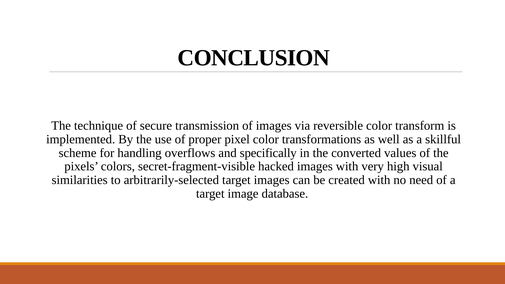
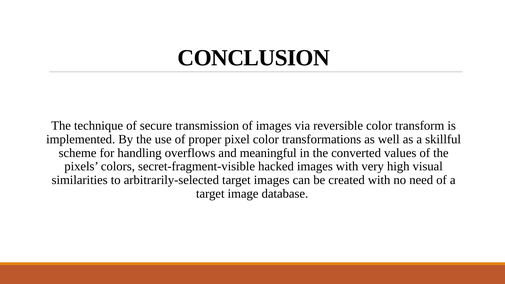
specifically: specifically -> meaningful (268, 153)
